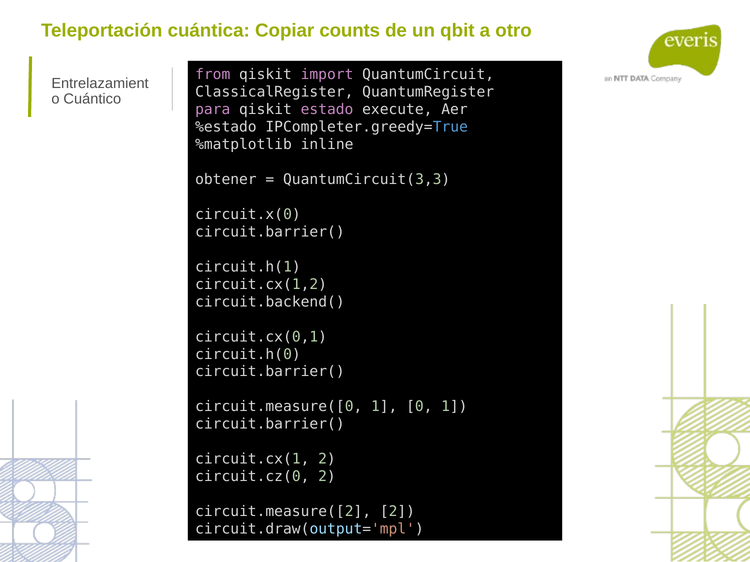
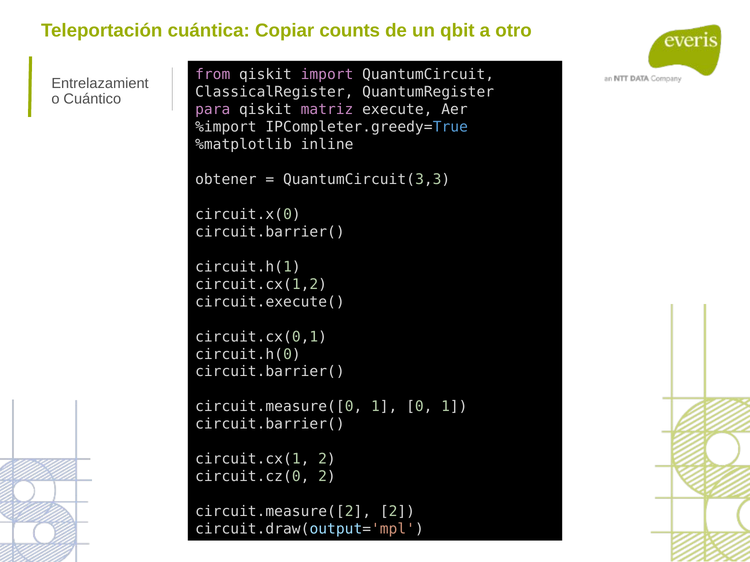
estado: estado -> matriz (327, 109)
%estado: %estado -> %import (226, 127)
circuit.backend(: circuit.backend( -> circuit.execute( (270, 302)
